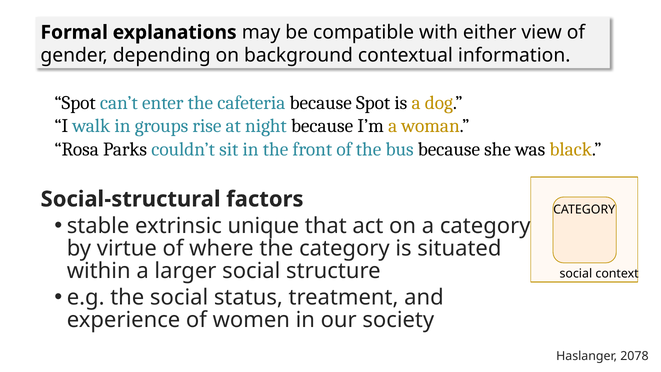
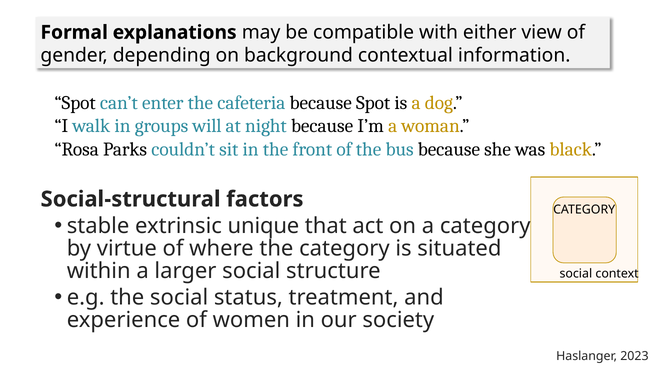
rise: rise -> will (207, 126)
2078: 2078 -> 2023 (634, 356)
